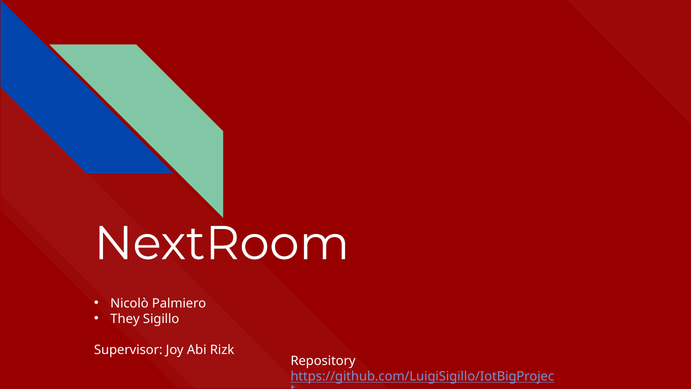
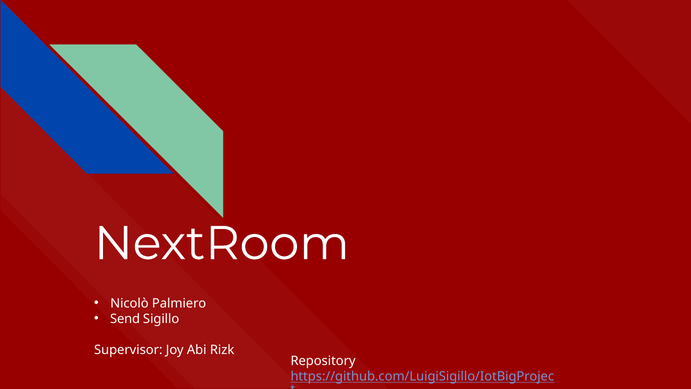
They: They -> Send (125, 319)
